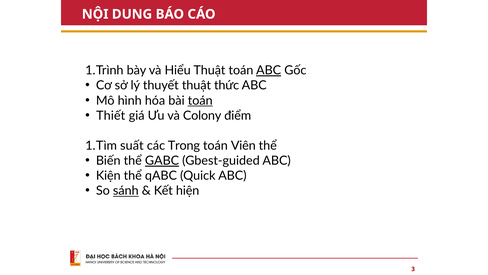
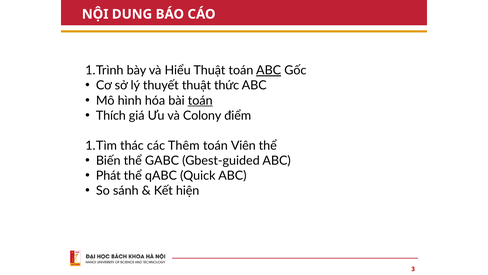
Thiết: Thiết -> Thích (111, 115)
suất: suất -> thác (132, 145)
Trong: Trong -> Thêm (184, 145)
GABC underline: present -> none (162, 160)
Kiện: Kiện -> Phát (108, 175)
sánh underline: present -> none (126, 191)
